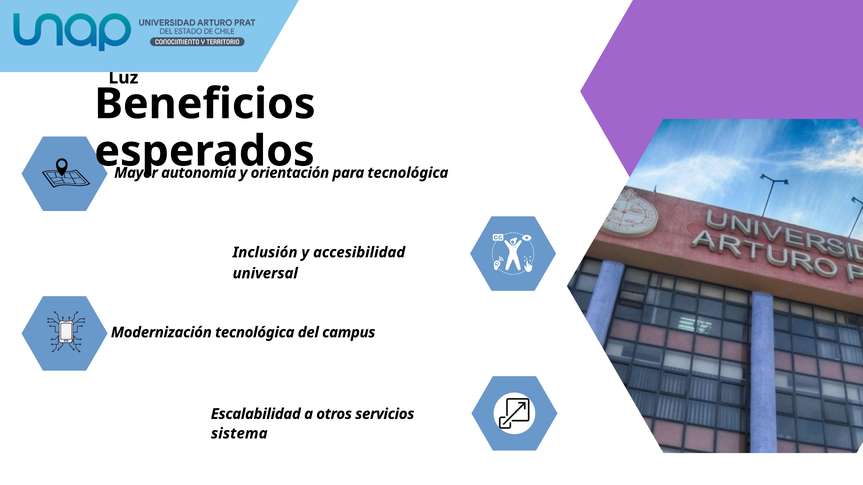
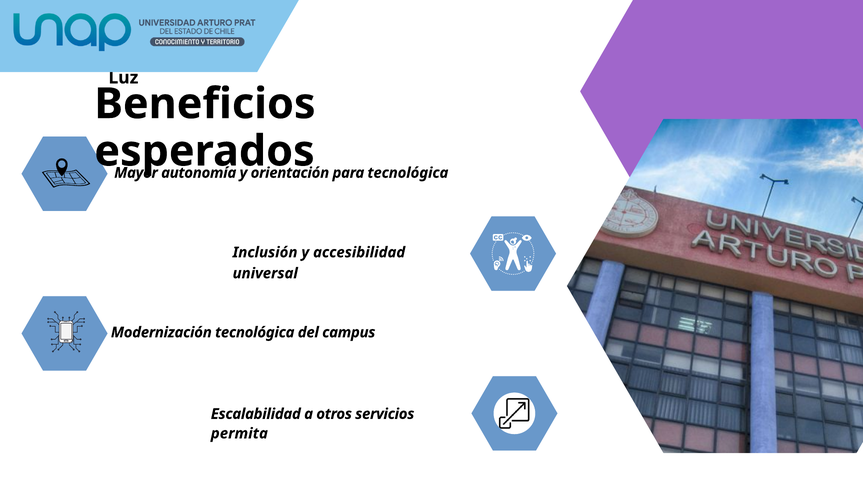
sistema: sistema -> permita (239, 434)
